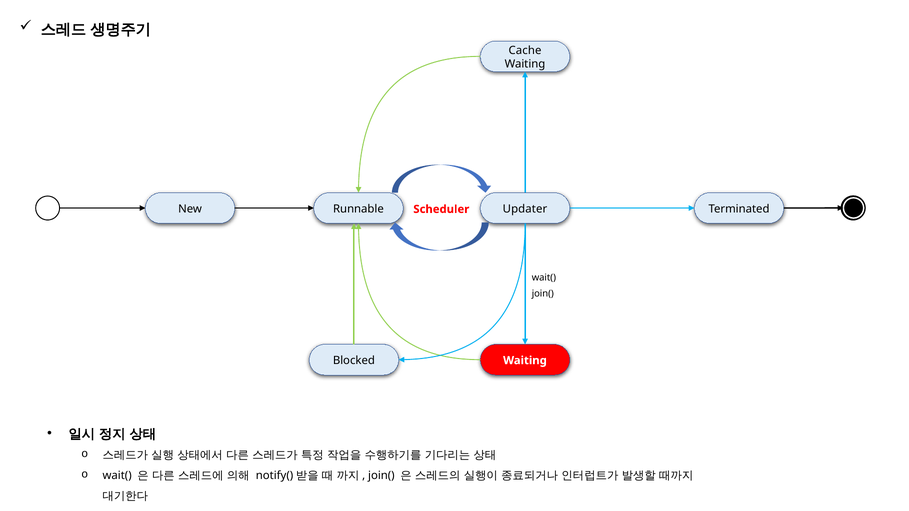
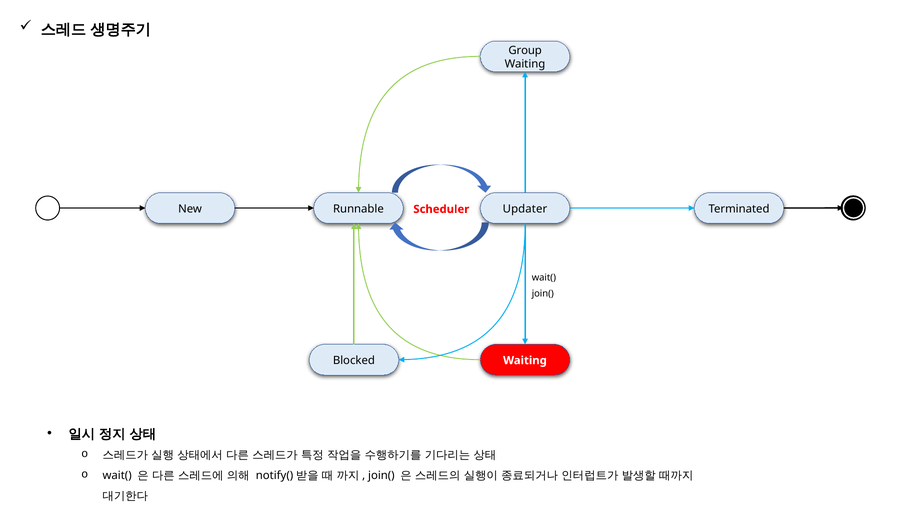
Cache: Cache -> Group (525, 50)
